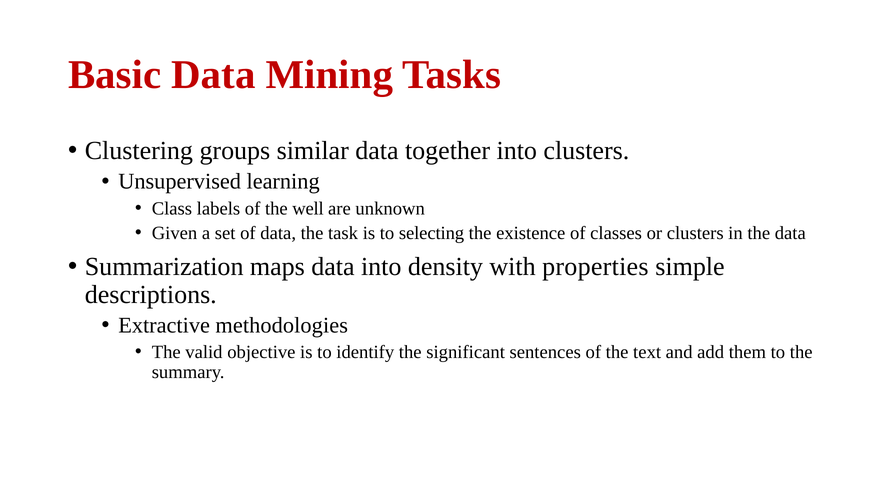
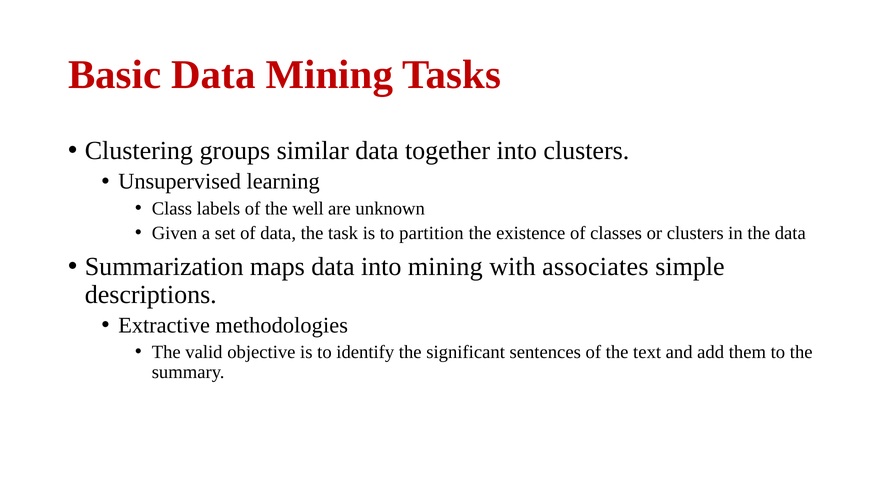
selecting: selecting -> partition (431, 233)
into density: density -> mining (445, 267)
properties: properties -> associates (595, 267)
